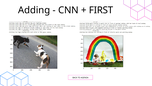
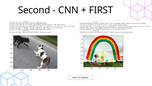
Adding: Adding -> Second (34, 10)
